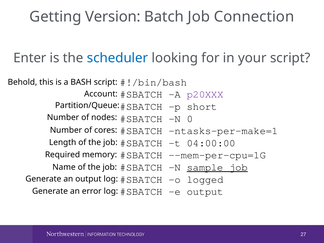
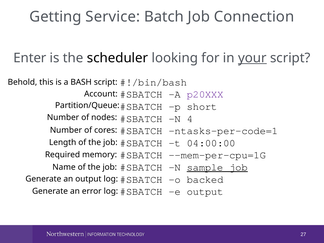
Version: Version -> Service (113, 17)
scheduler colour: blue -> black (118, 58)
your underline: none -> present (252, 58)
0: 0 -> 4 (190, 119)
ntasks-per-make=1: ntasks-per-make=1 -> ntasks-per-code=1 (223, 131)
logged: logged -> backed (205, 179)
